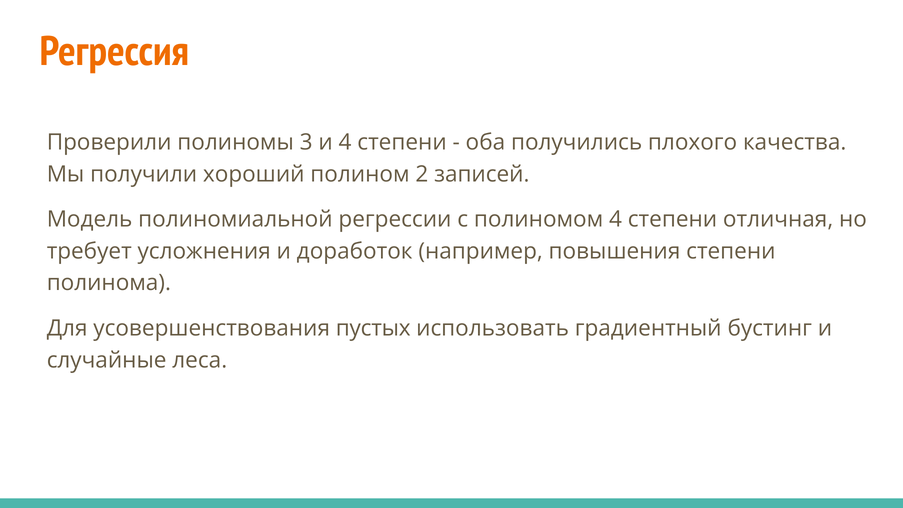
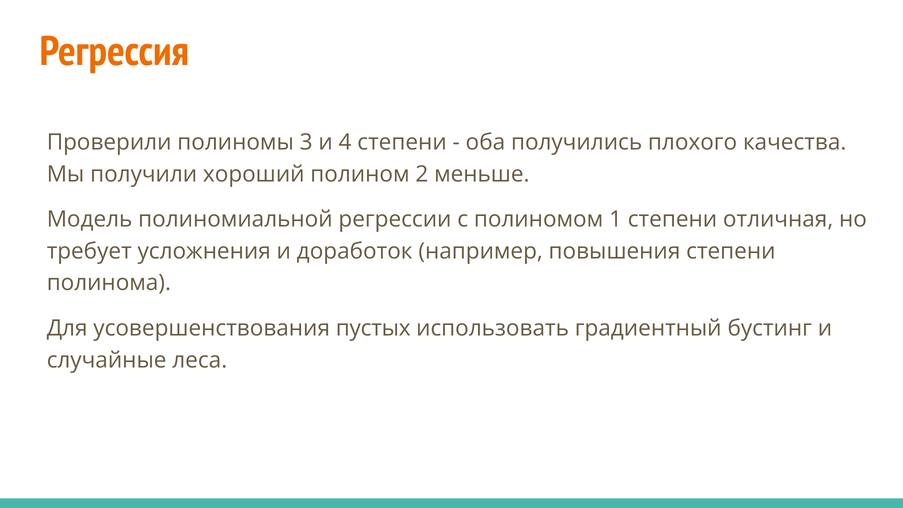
записей: записей -> меньше (482, 174)
полиномом 4: 4 -> 1 (615, 219)
